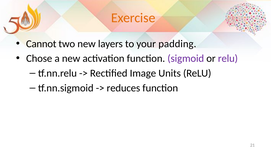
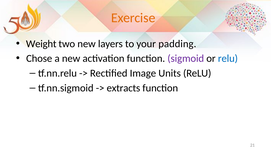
Cannot: Cannot -> Weight (41, 44)
relu colour: purple -> blue (228, 59)
reduces: reduces -> extracts (123, 88)
